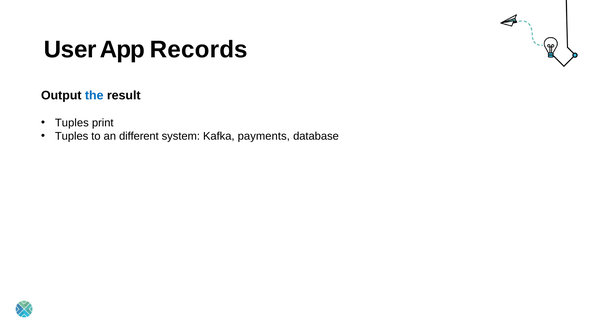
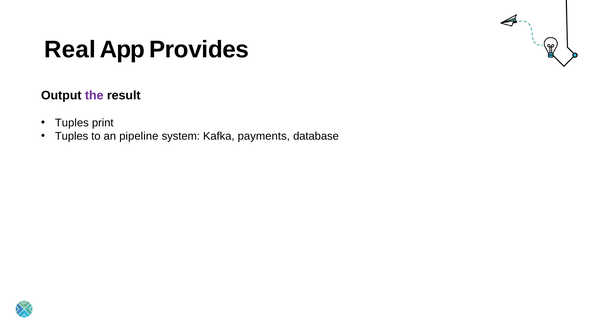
User: User -> Real (70, 50)
Records: Records -> Provides (199, 50)
the colour: blue -> purple (94, 96)
different: different -> pipeline (139, 136)
